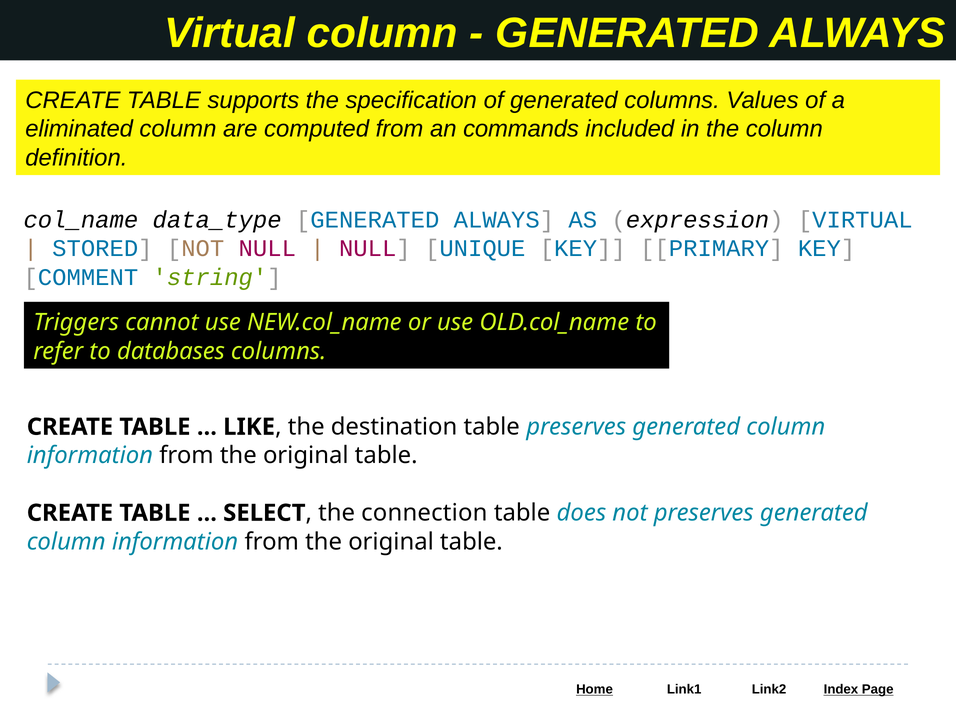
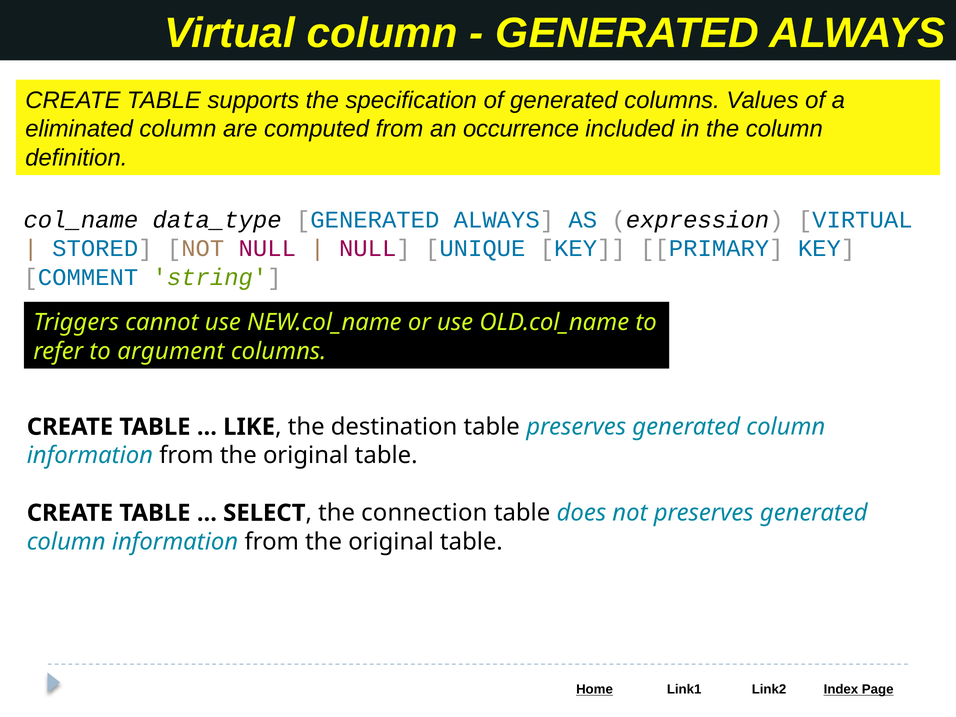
commands: commands -> occurrence (521, 129)
databases: databases -> argument (171, 351)
